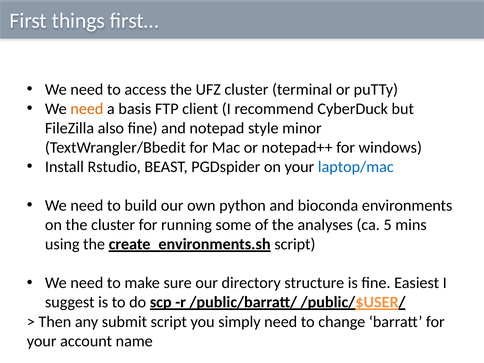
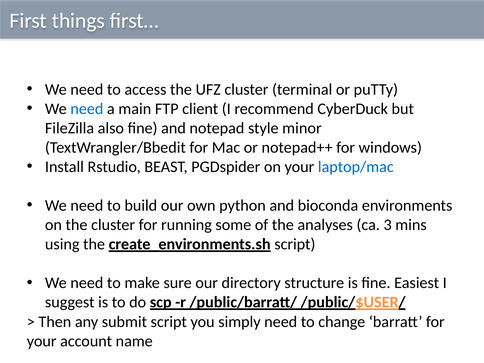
need colour: orange -> blue (87, 109)
basis: basis -> main (135, 109)
5: 5 -> 3 (388, 225)
